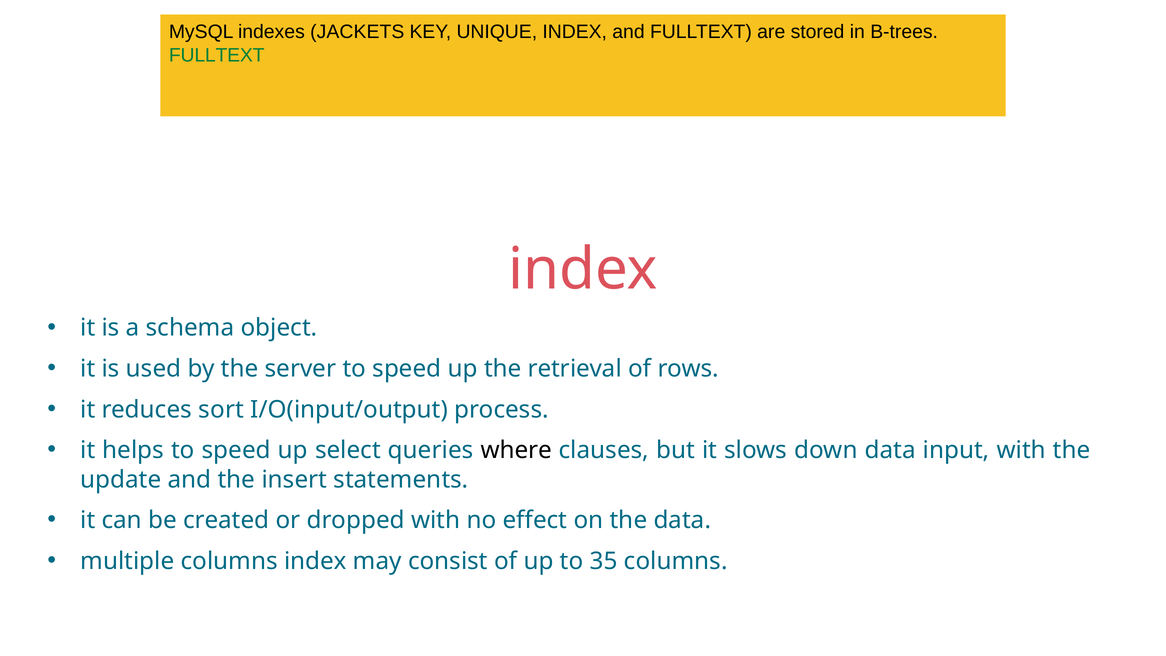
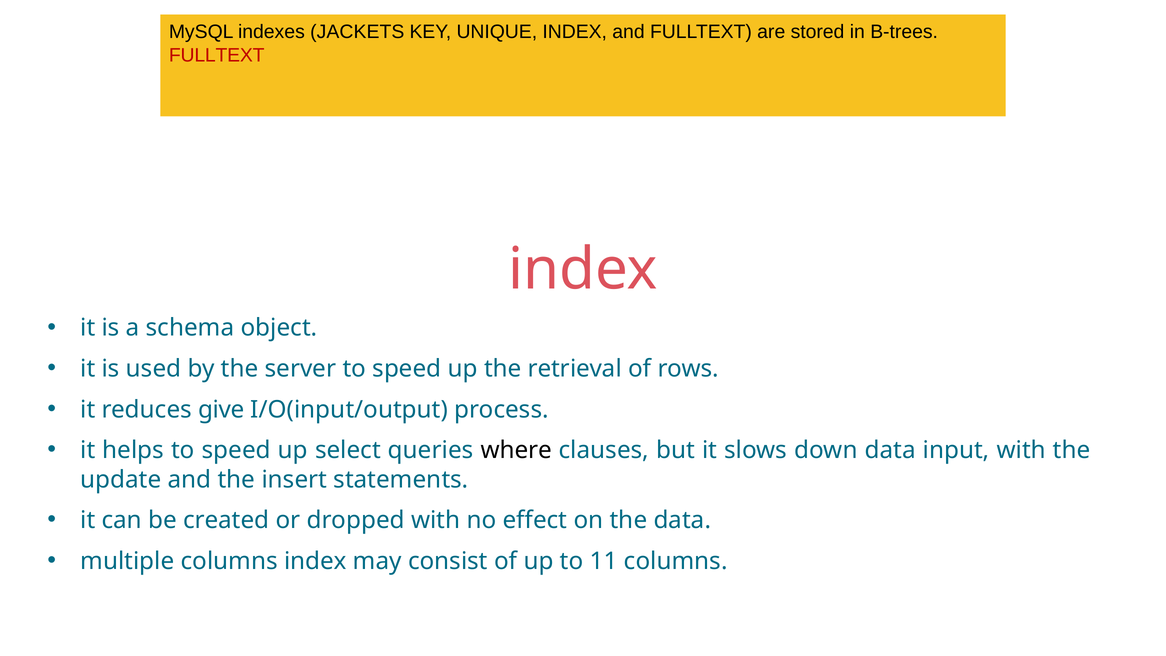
FULLTEXT colour: green -> red (217, 55)
sort: sort -> give (221, 409)
35: 35 -> 11 (604, 561)
